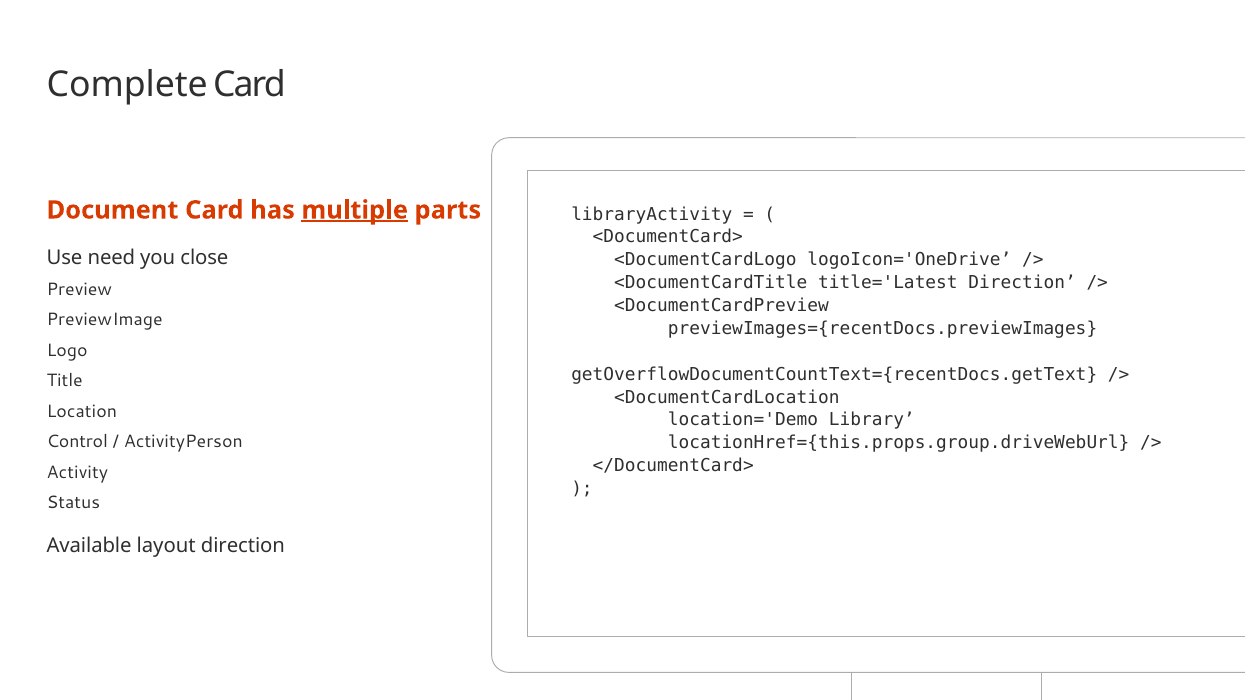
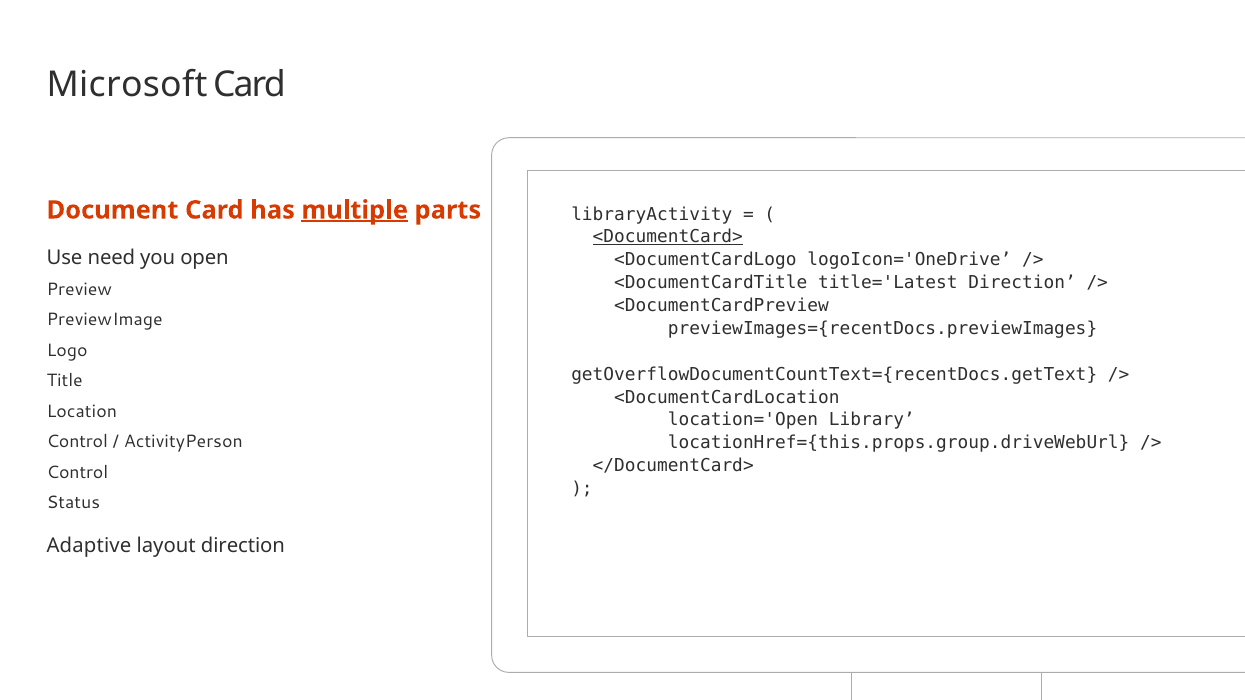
Complete: Complete -> Microsoft (127, 85)
<DocumentCard> underline: none -> present (668, 237)
close: close -> open (205, 257)
location='Demo: location='Demo -> location='Open (743, 420)
Activity: Activity -> Control (77, 473)
Available: Available -> Adaptive (89, 546)
